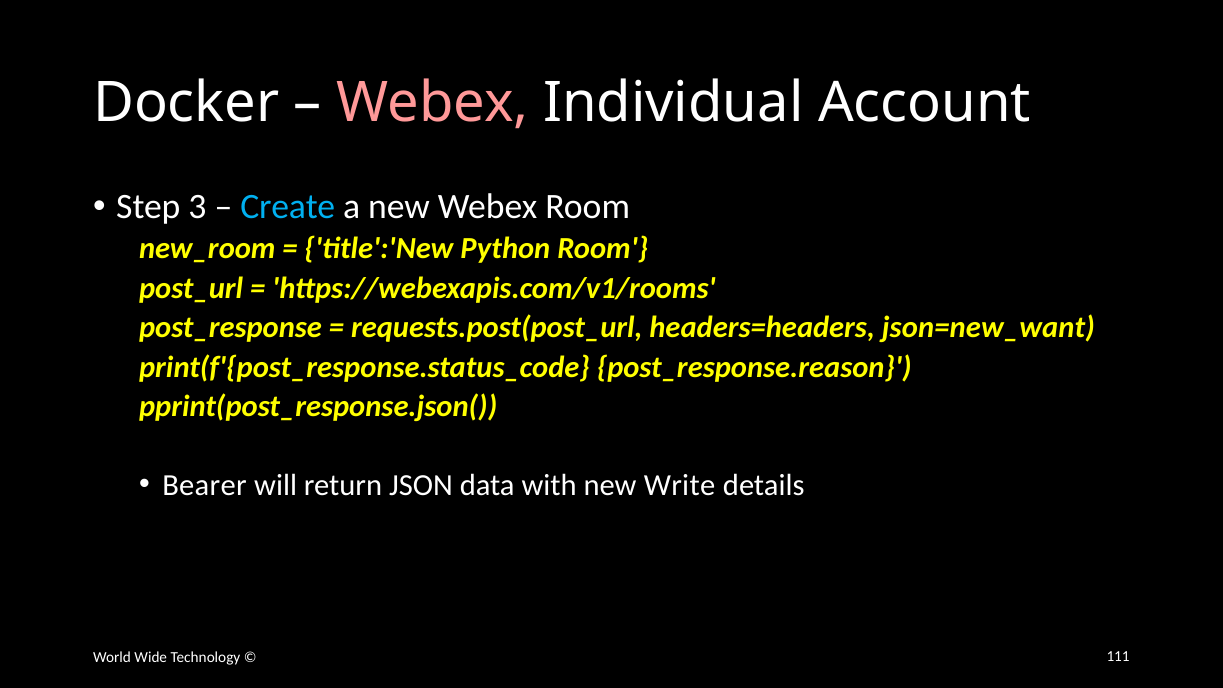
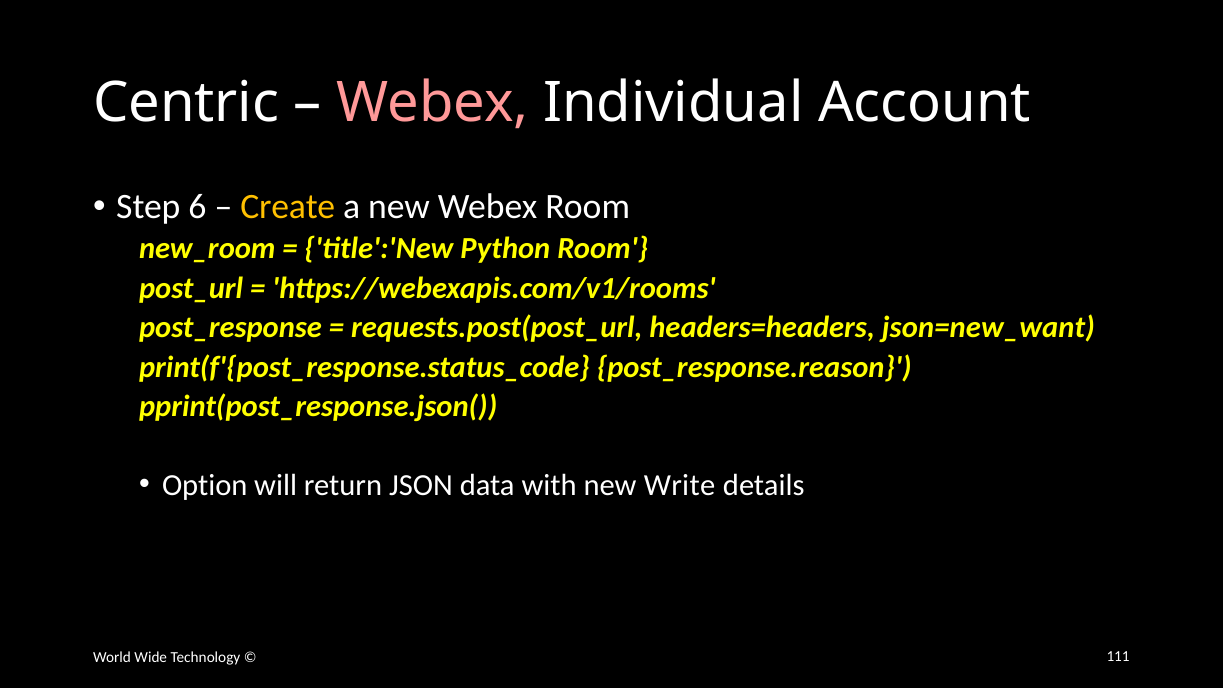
Docker: Docker -> Centric (186, 103)
3: 3 -> 6 (197, 207)
Create colour: light blue -> yellow (288, 207)
Bearer: Bearer -> Option (205, 485)
